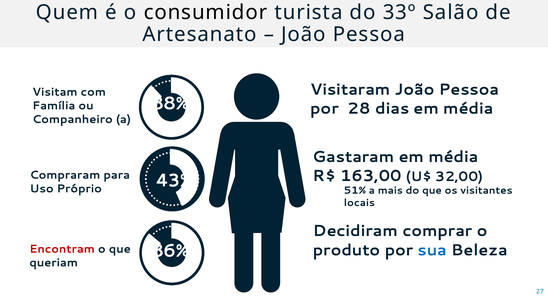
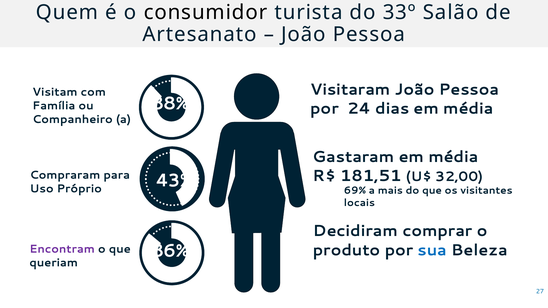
28: 28 -> 24 (359, 109)
163,00: 163,00 -> 181,51 (371, 176)
51%: 51% -> 69% (355, 191)
Encontram colour: red -> purple (62, 249)
